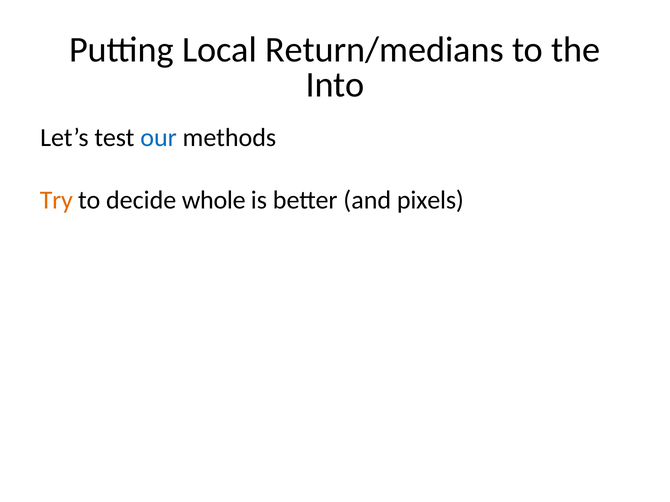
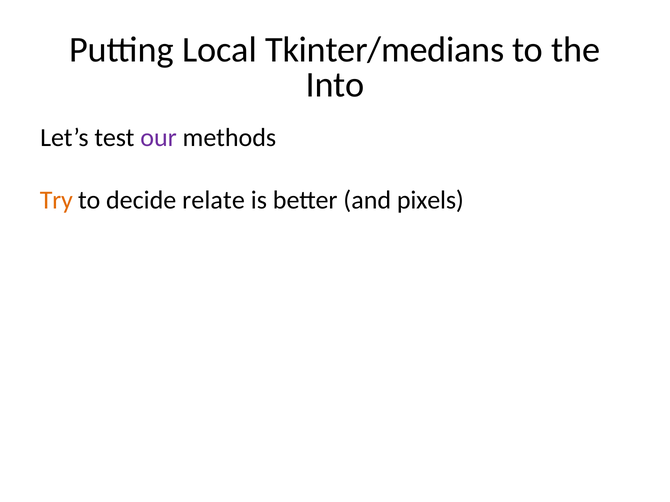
Return/medians: Return/medians -> Tkinter/medians (385, 50)
our colour: blue -> purple (159, 138)
whole: whole -> relate (214, 200)
